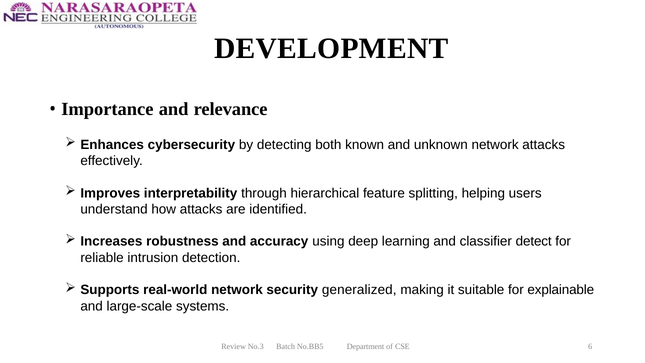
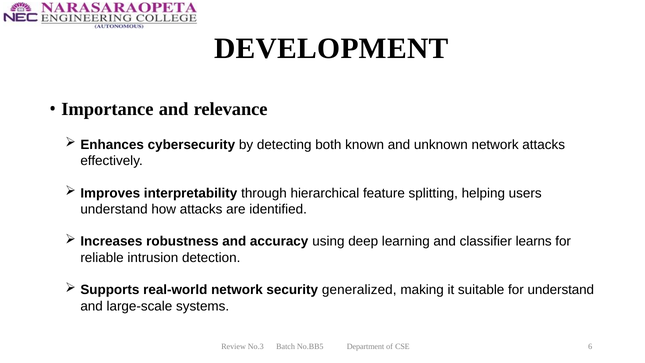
detect: detect -> learns (534, 241)
for explainable: explainable -> understand (561, 290)
